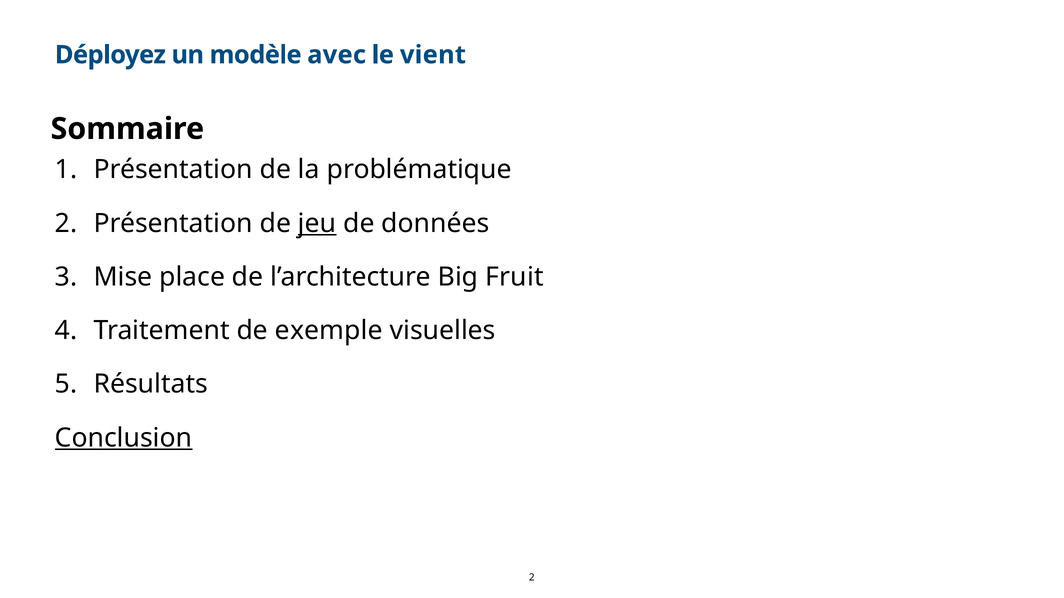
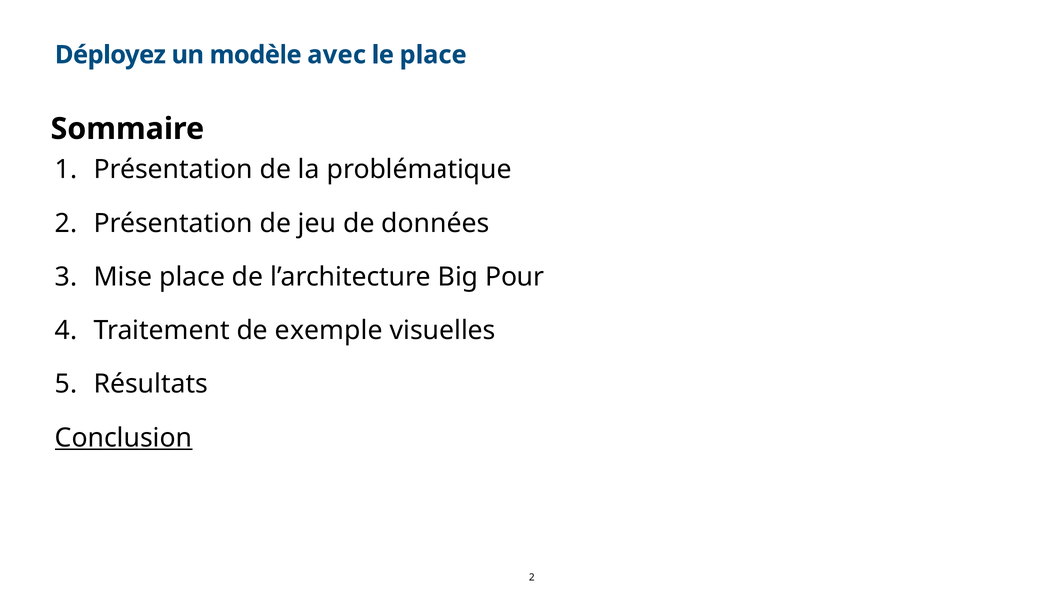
le vient: vient -> place (433, 55)
jeu underline: present -> none (317, 223)
Fruit: Fruit -> Pour (515, 277)
